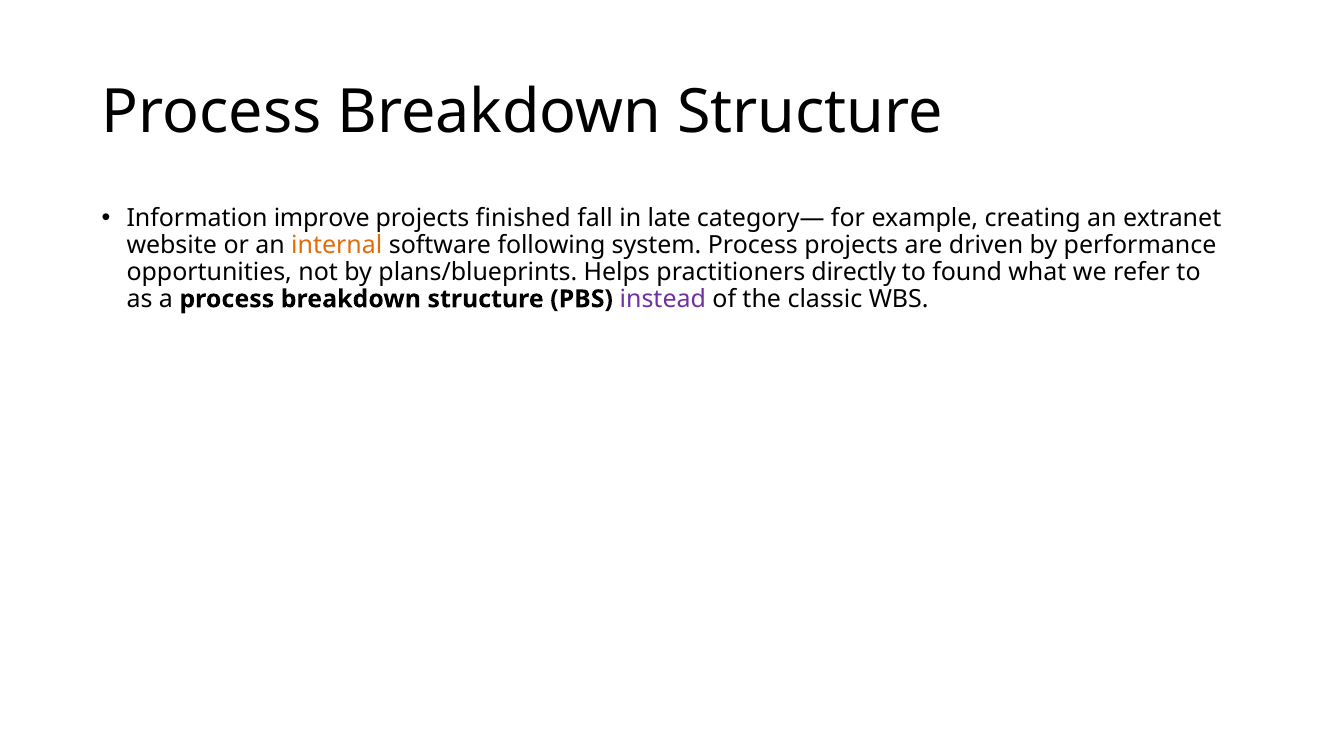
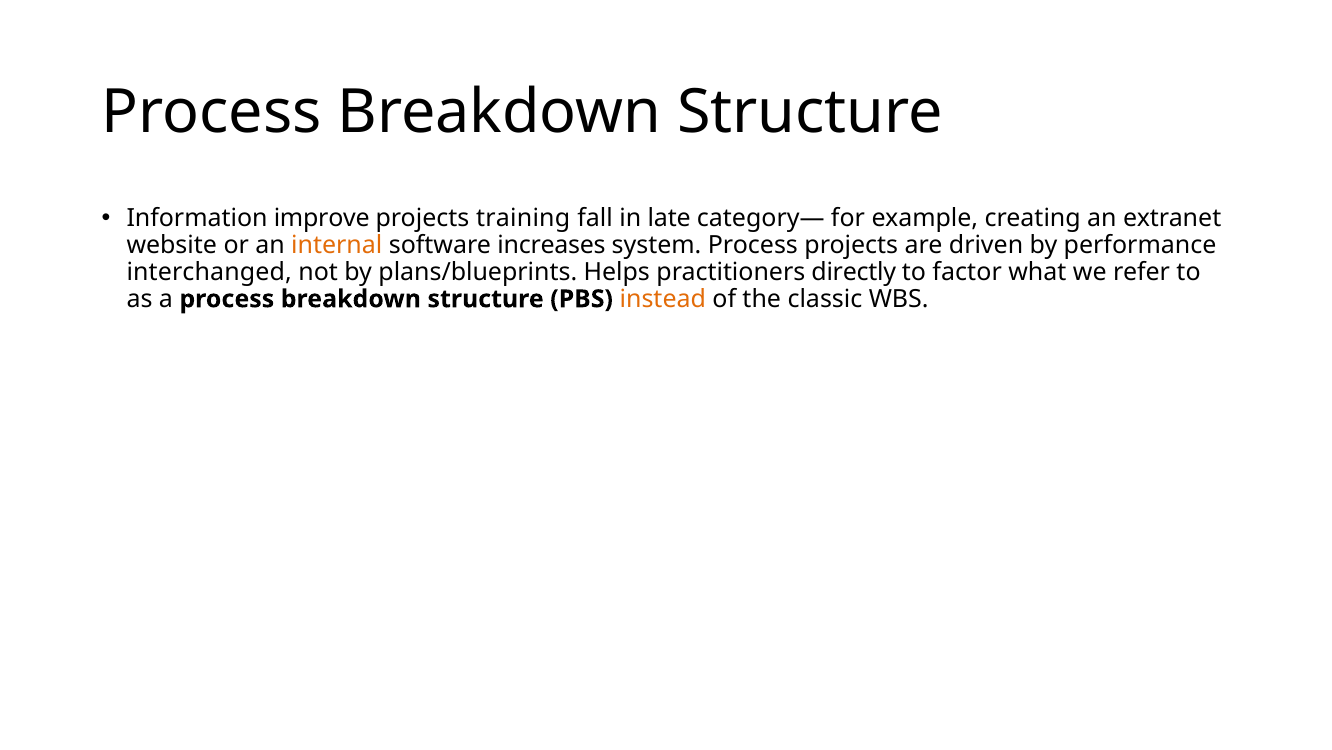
finished: finished -> training (523, 218)
following: following -> increases (552, 245)
opportunities: opportunities -> interchanged (209, 272)
found: found -> factor (967, 272)
instead colour: purple -> orange (663, 299)
